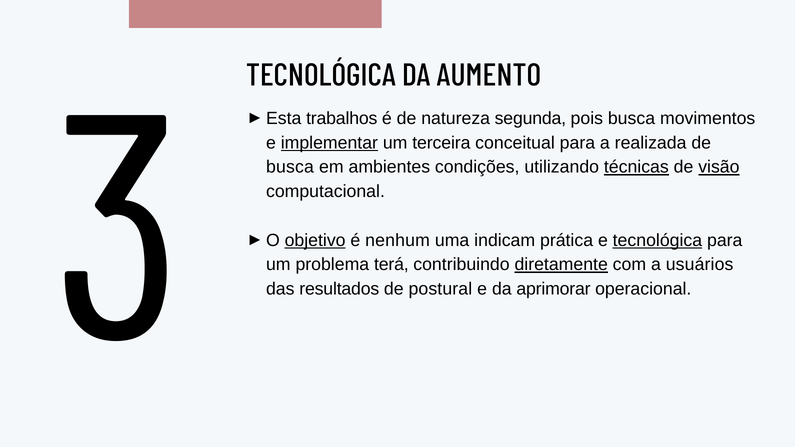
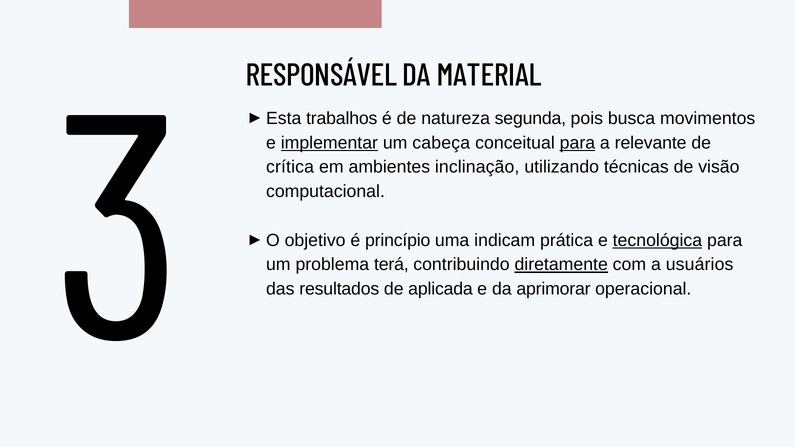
TECNOLÓGICA: TECNOLÓGICA -> RESPONSÁVEL (321, 76)
AUMENTO: AUMENTO -> MATERIAL (489, 76)
terceira: terceira -> cabeça (441, 143)
para underline: none -> present (577, 143)
realizada: realizada -> relevante (651, 143)
busca: busca -> crítica (290, 167)
condições: condições -> inclinação (477, 167)
técnicas underline: present -> none (636, 167)
visão underline: present -> none (719, 167)
objetivo underline: present -> none (315, 240)
nenhum: nenhum -> princípio (398, 240)
postural: postural -> aplicada (441, 289)
